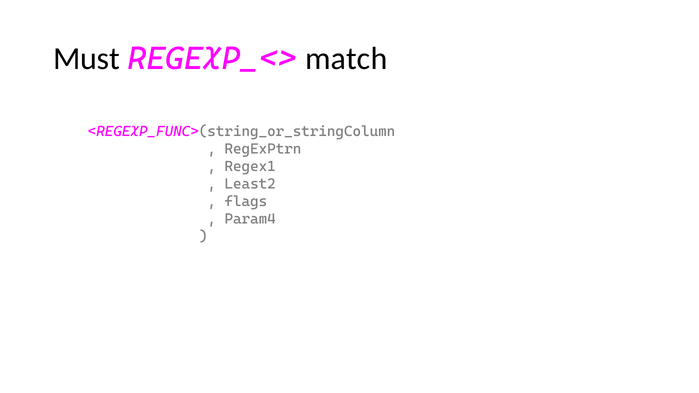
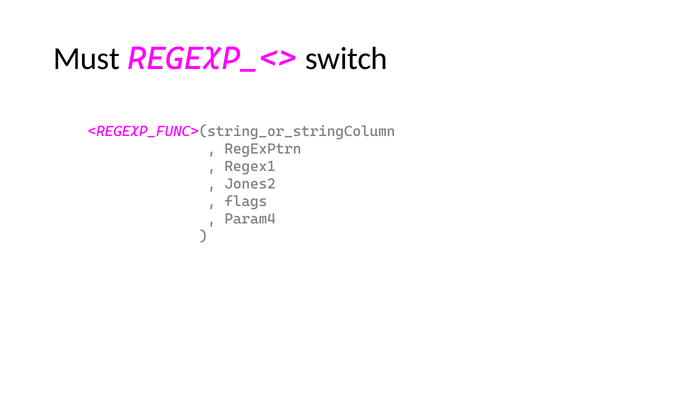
match: match -> switch (346, 59)
Least2: Least2 -> Jones2 (250, 184)
